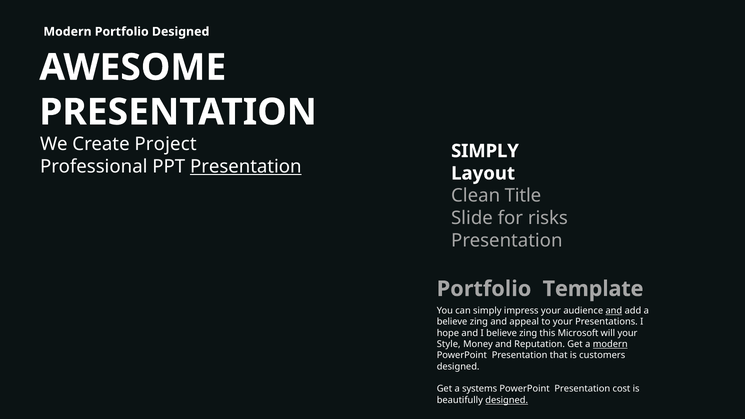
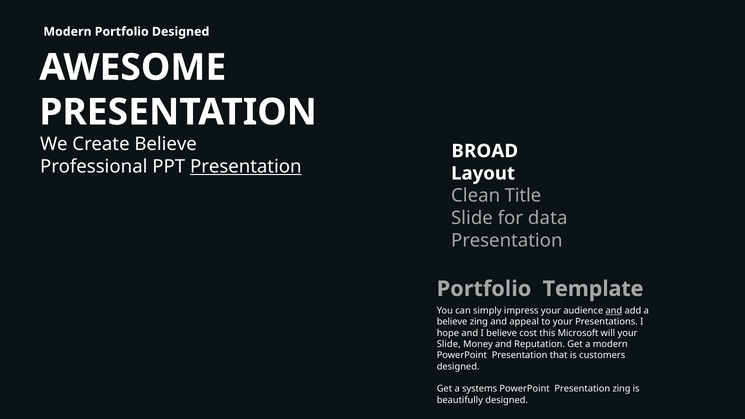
Create Project: Project -> Believe (166, 144)
SIMPLY: SIMPLY -> BROAD (485, 151)
risks: risks -> data (548, 218)
I believe zing: zing -> cost (528, 333)
Style: Style -> Slide (449, 344)
modern underline: present -> none (610, 344)
Presentation cost: cost -> zing (622, 389)
designed underline: present -> none (507, 400)
